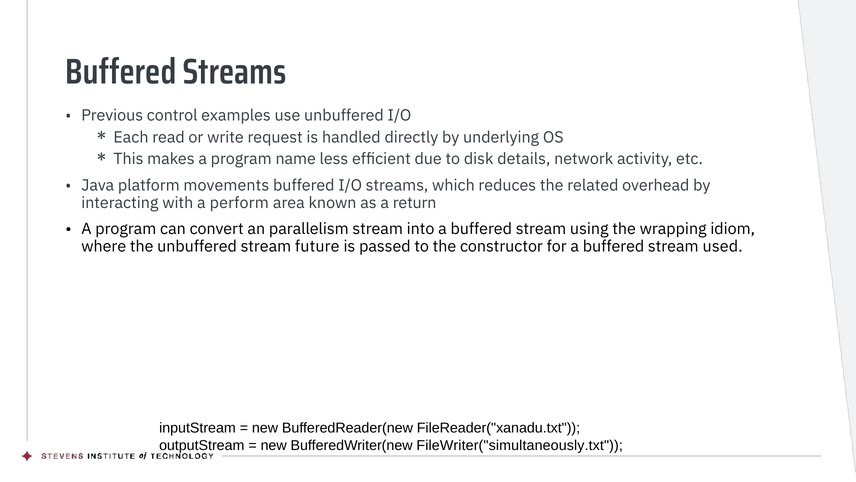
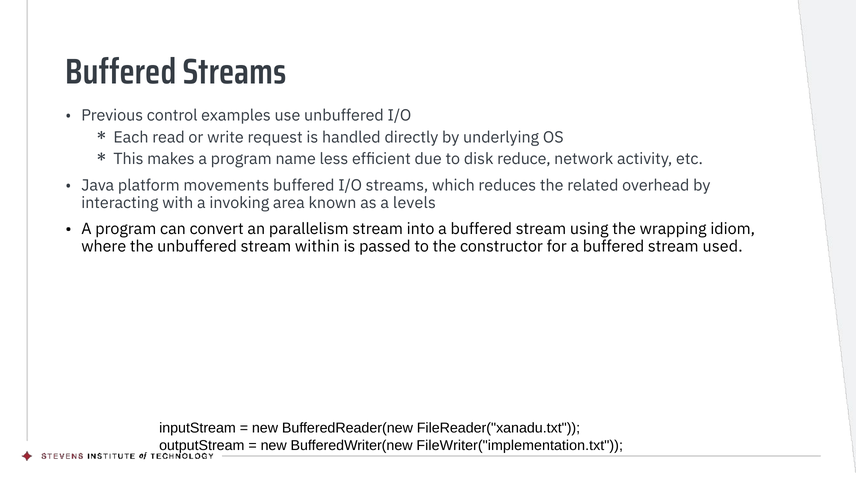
details: details -> reduce (524, 159)
perform: perform -> invoking (239, 203)
return: return -> levels (414, 203)
future: future -> within (317, 246)
FileWriter("simultaneously.txt: FileWriter("simultaneously.txt -> FileWriter("implementation.txt (520, 445)
